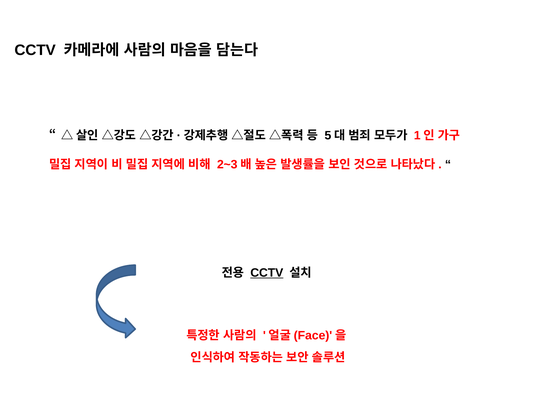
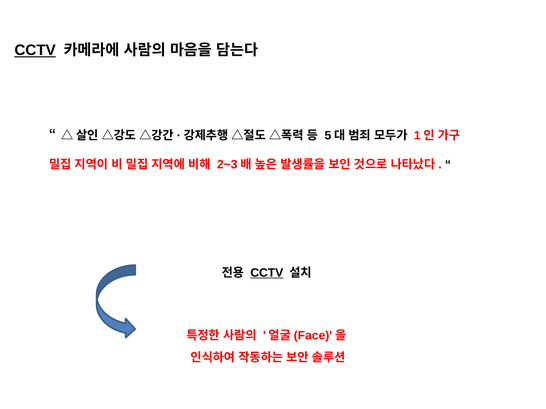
CCTV underline: none -> present (35, 50)
